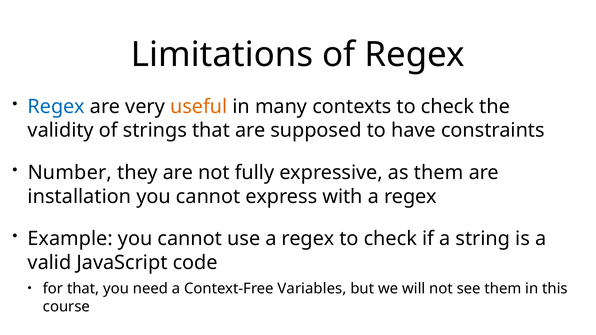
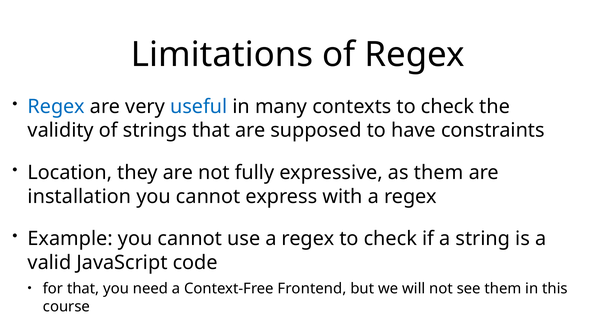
useful colour: orange -> blue (199, 107)
Number: Number -> Location (70, 173)
Variables: Variables -> Frontend (312, 289)
